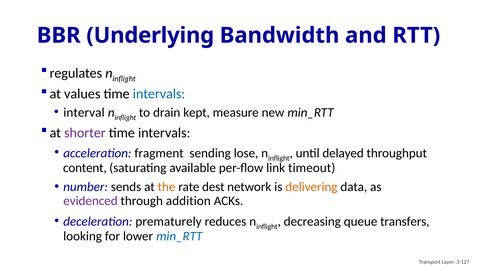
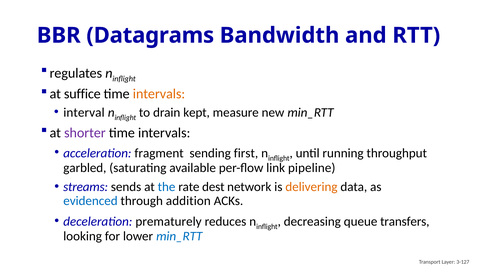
Underlying: Underlying -> Datagrams (150, 35)
values: values -> suffice (82, 94)
intervals colour: blue -> orange (159, 94)
lose: lose -> first (246, 153)
delayed: delayed -> running (343, 153)
content: content -> garbled (85, 168)
timeout: timeout -> pipeline (312, 168)
number: number -> streams (86, 187)
the colour: orange -> blue (167, 187)
evidenced colour: purple -> blue (90, 201)
